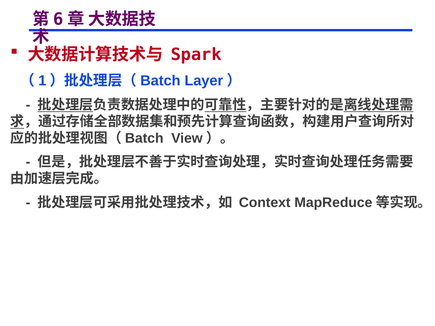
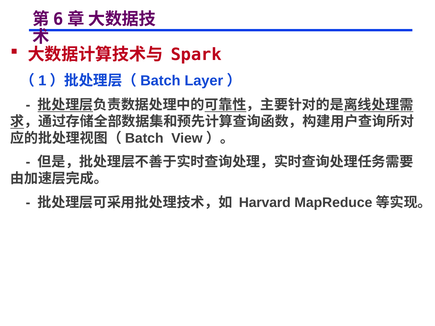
Context: Context -> Harvard (265, 203)
